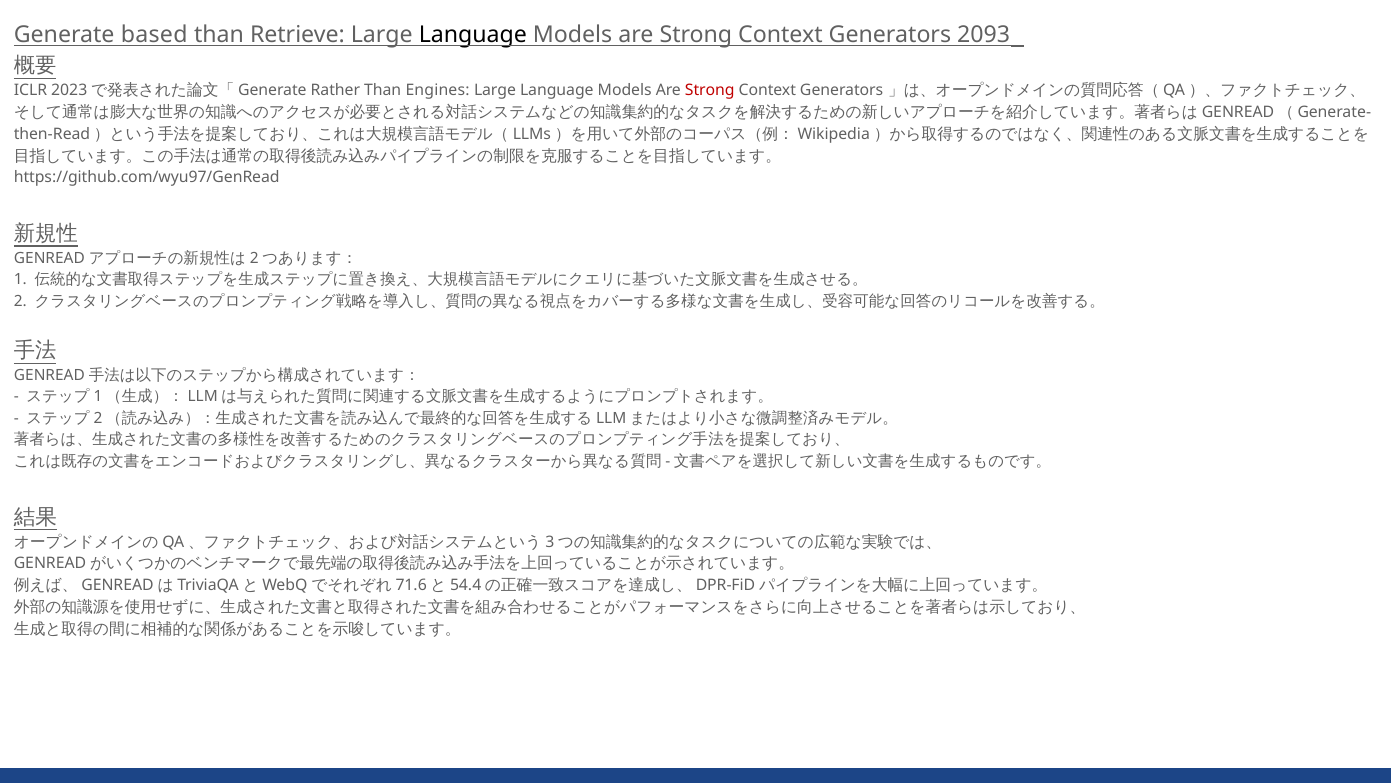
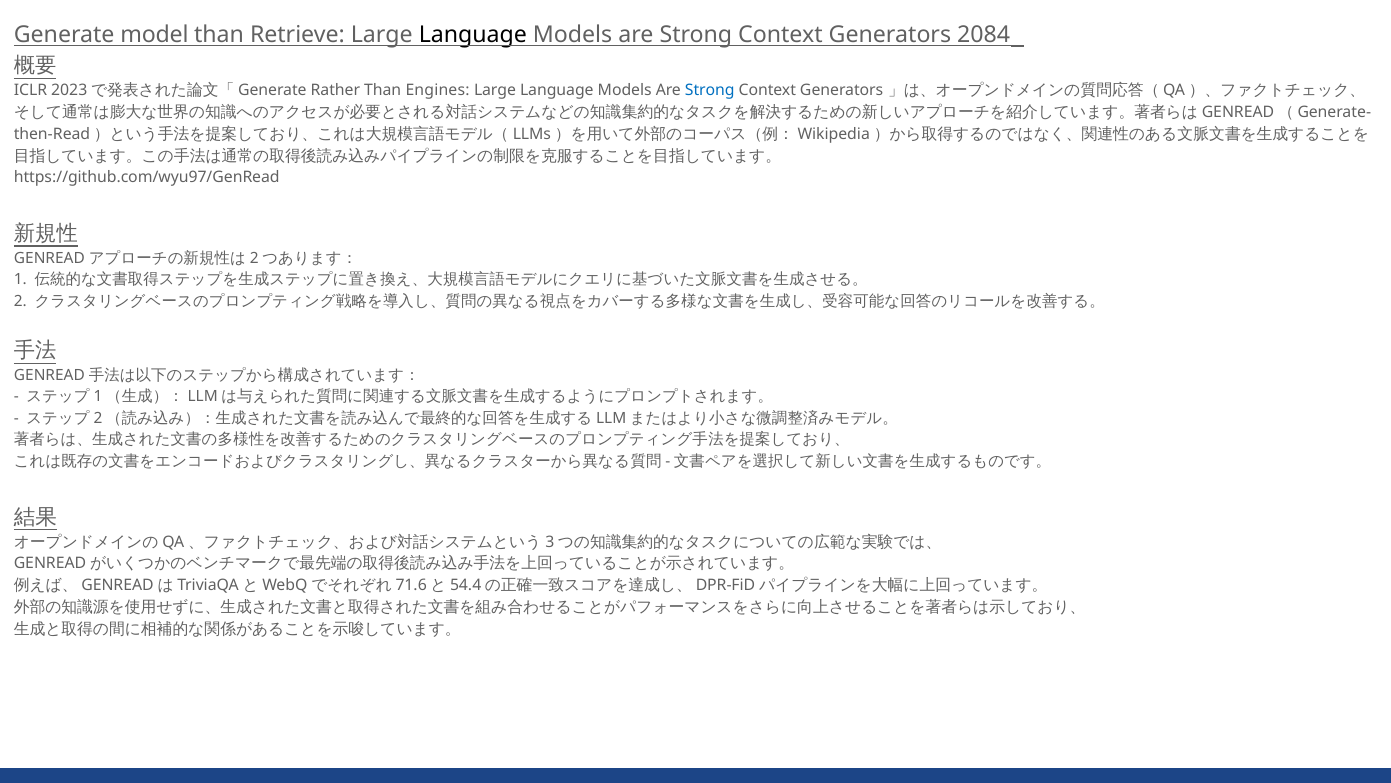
based: based -> model (154, 35)
2093: 2093 -> 2084 (984, 35)
Strong colour: red -> blue (710, 91)
